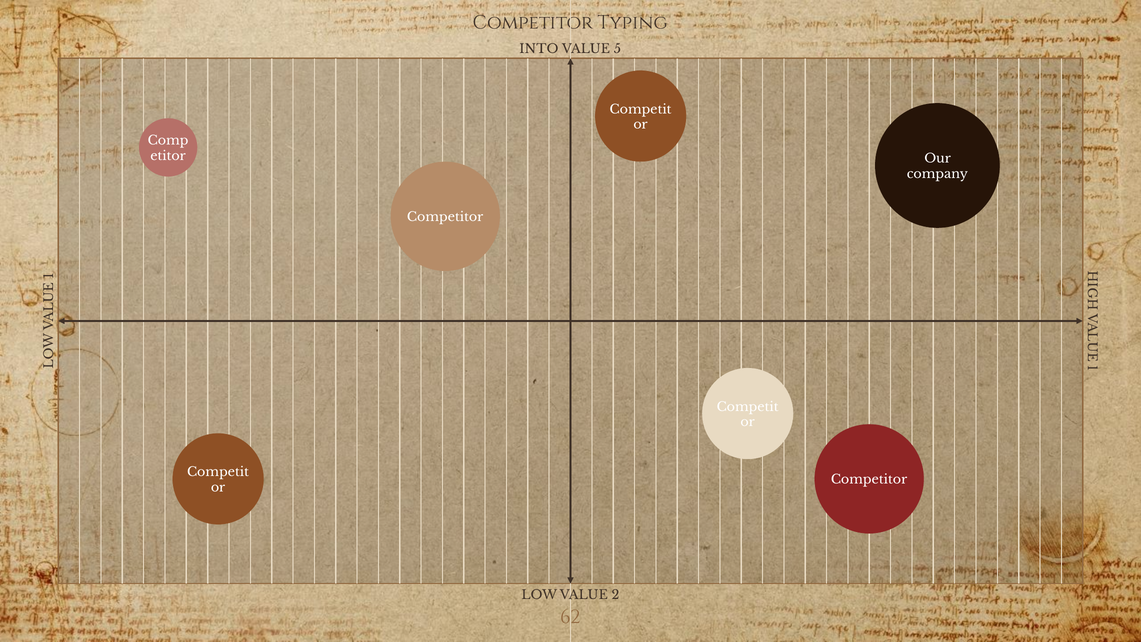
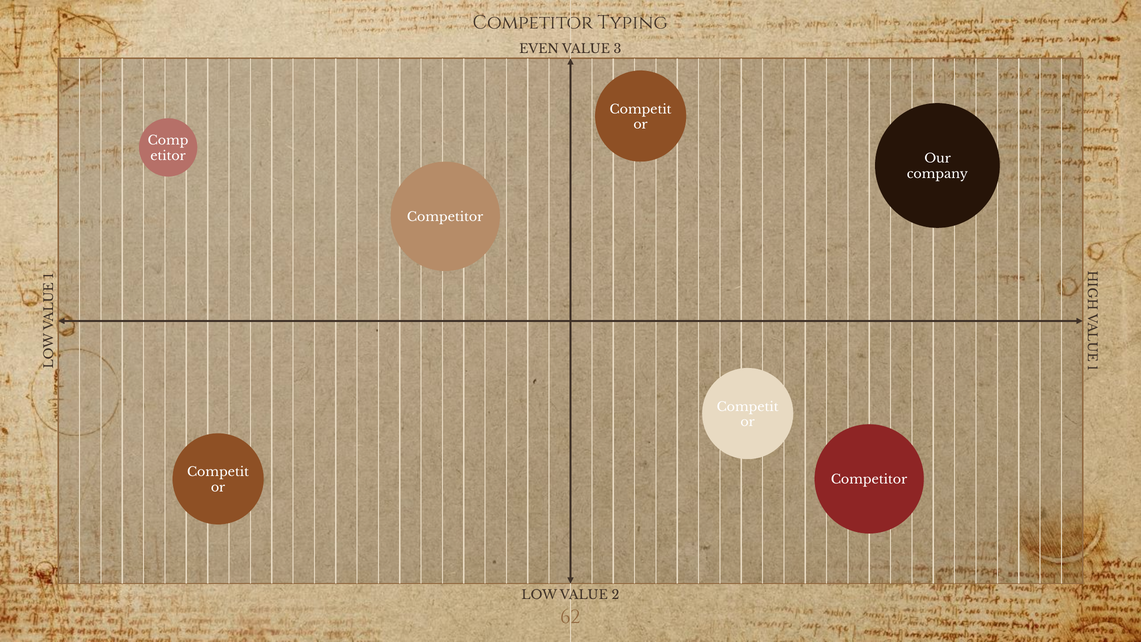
INTO: INTO -> EVEN (539, 49)
5: 5 -> 3 (617, 49)
